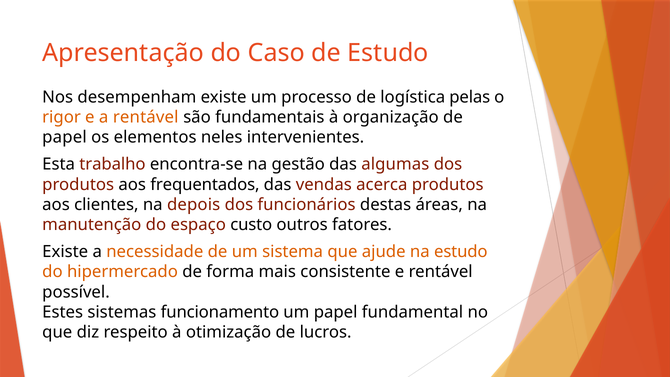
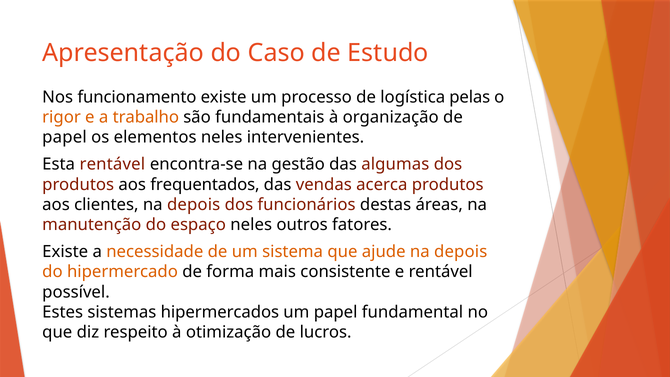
desempenham: desempenham -> funcionamento (137, 97)
a rentável: rentável -> trabalho (146, 117)
Esta trabalho: trabalho -> rentável (112, 164)
espaço custo: custo -> neles (251, 225)
ajude na estudo: estudo -> depois (461, 252)
funcionamento: funcionamento -> hipermercados (220, 312)
